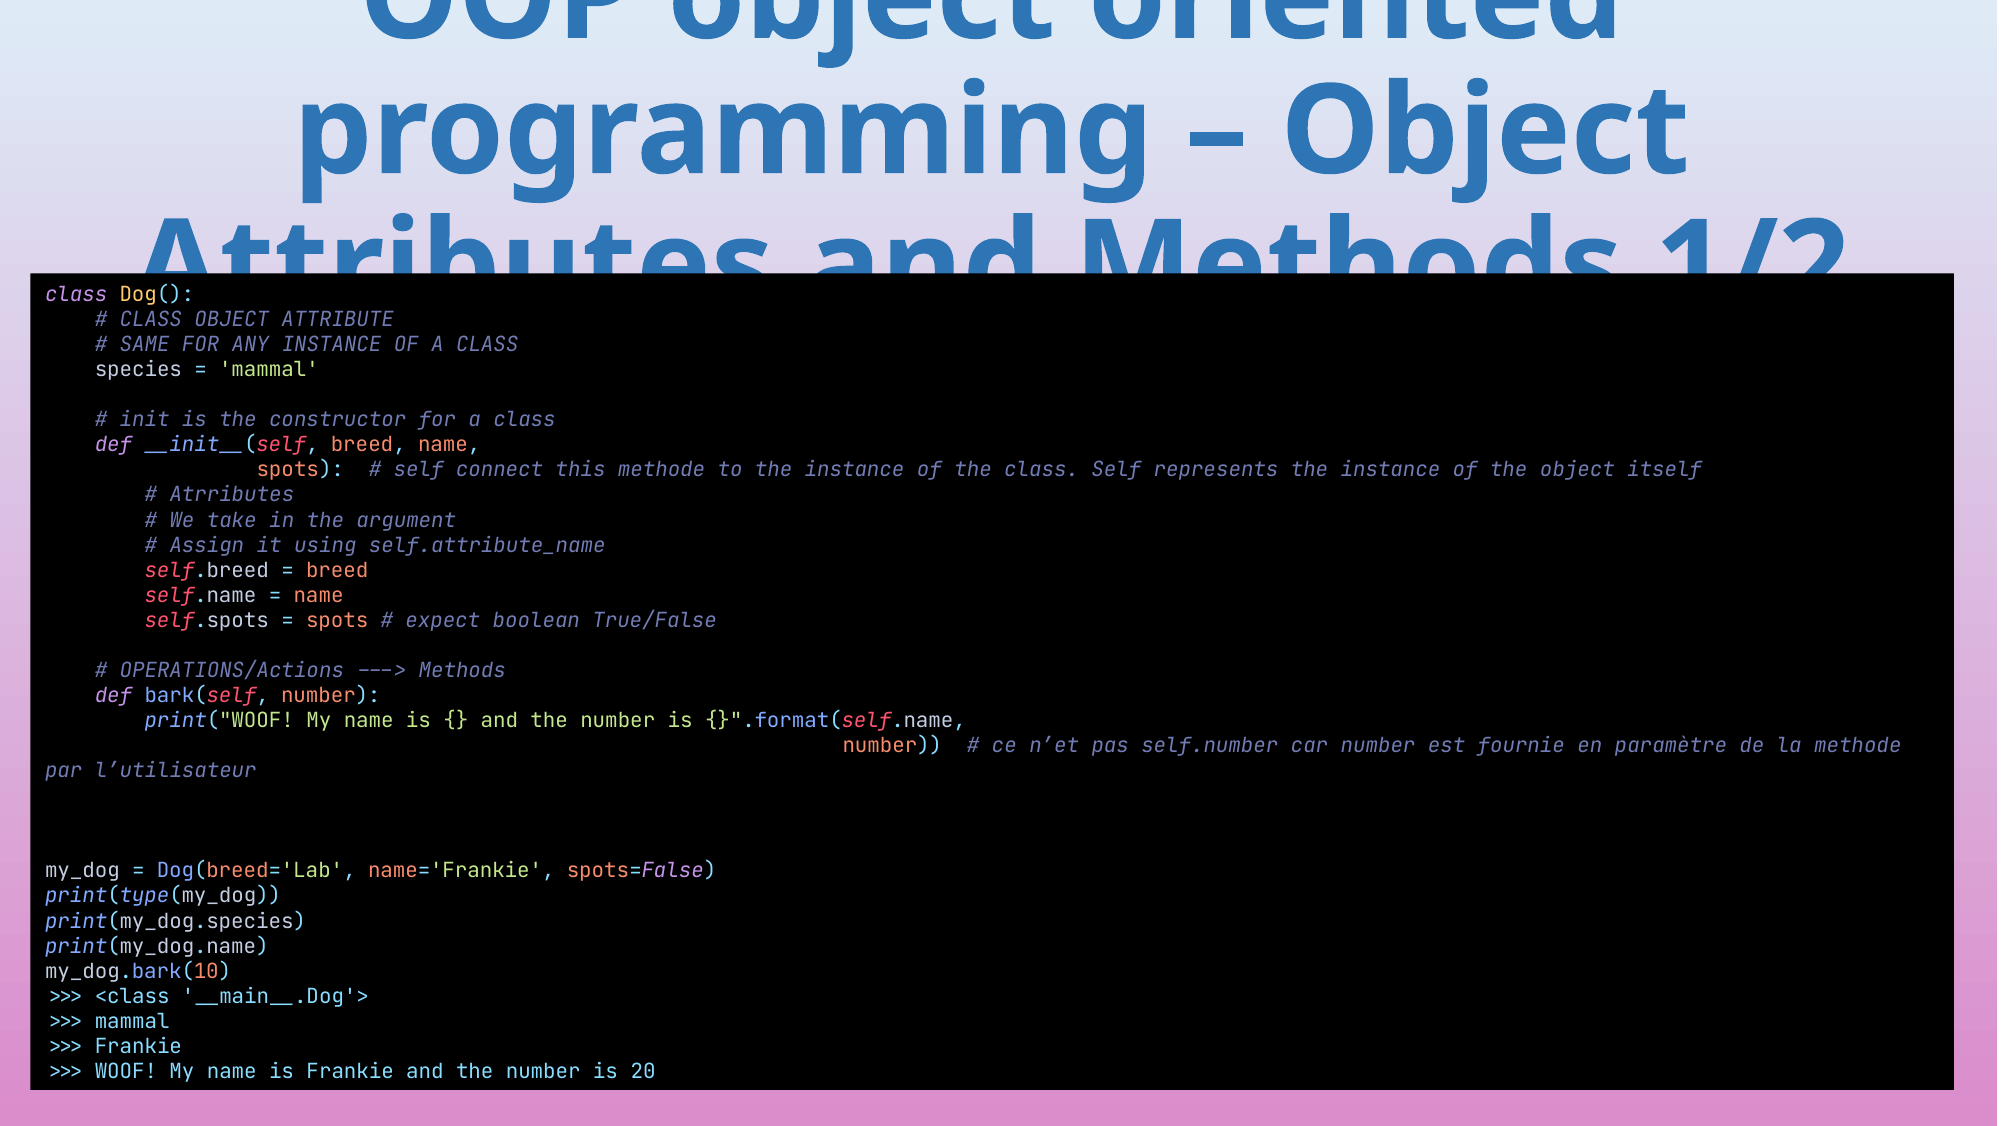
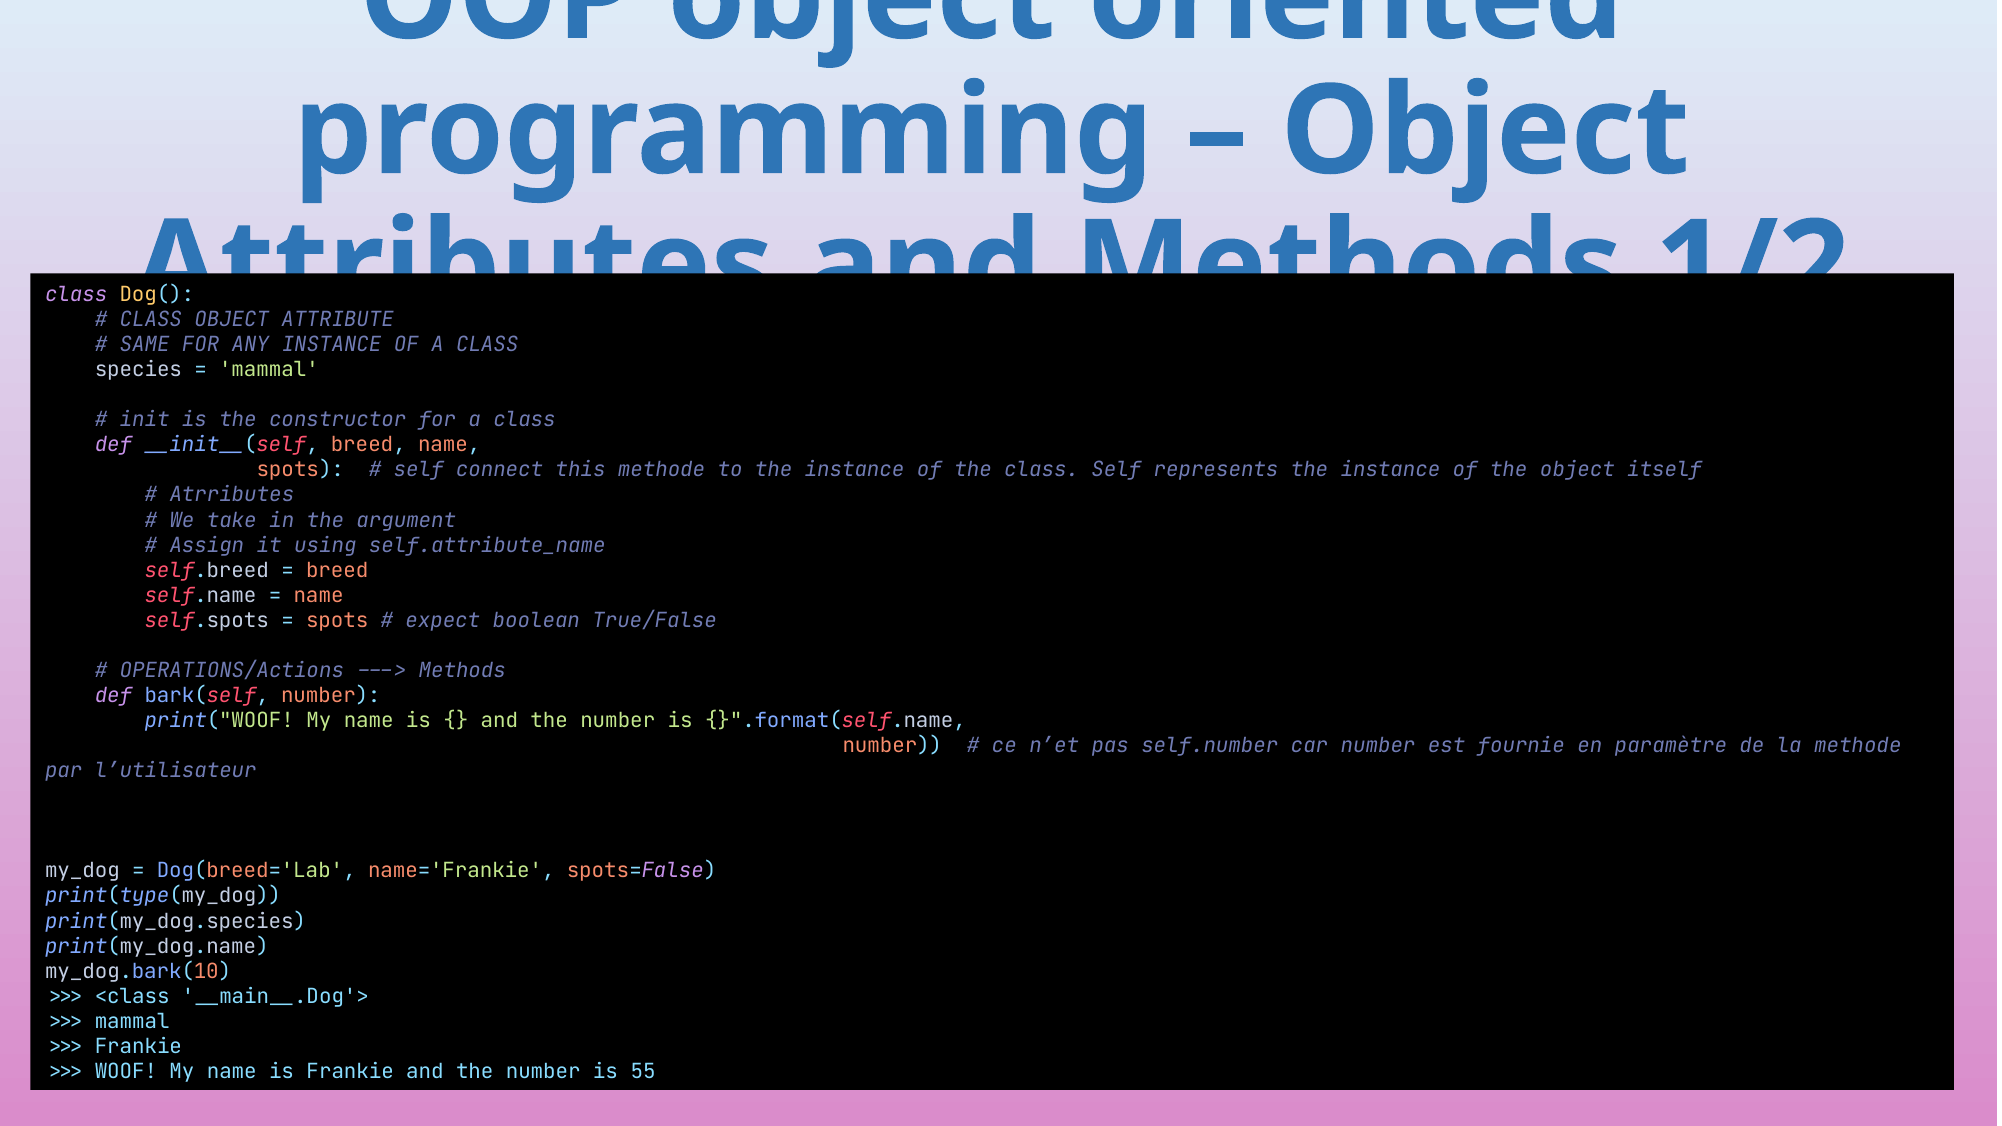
20: 20 -> 55 (643, 1072)
